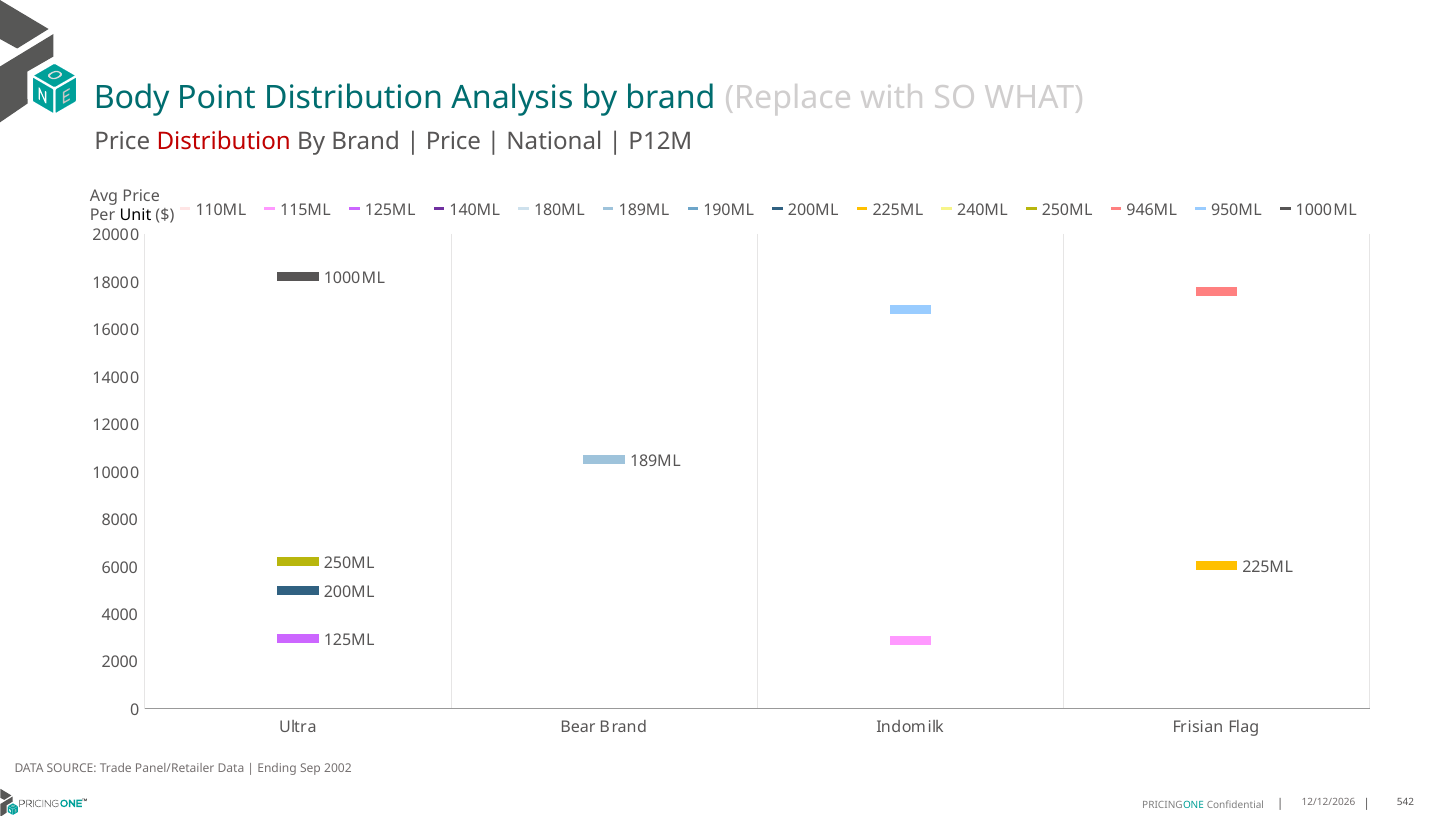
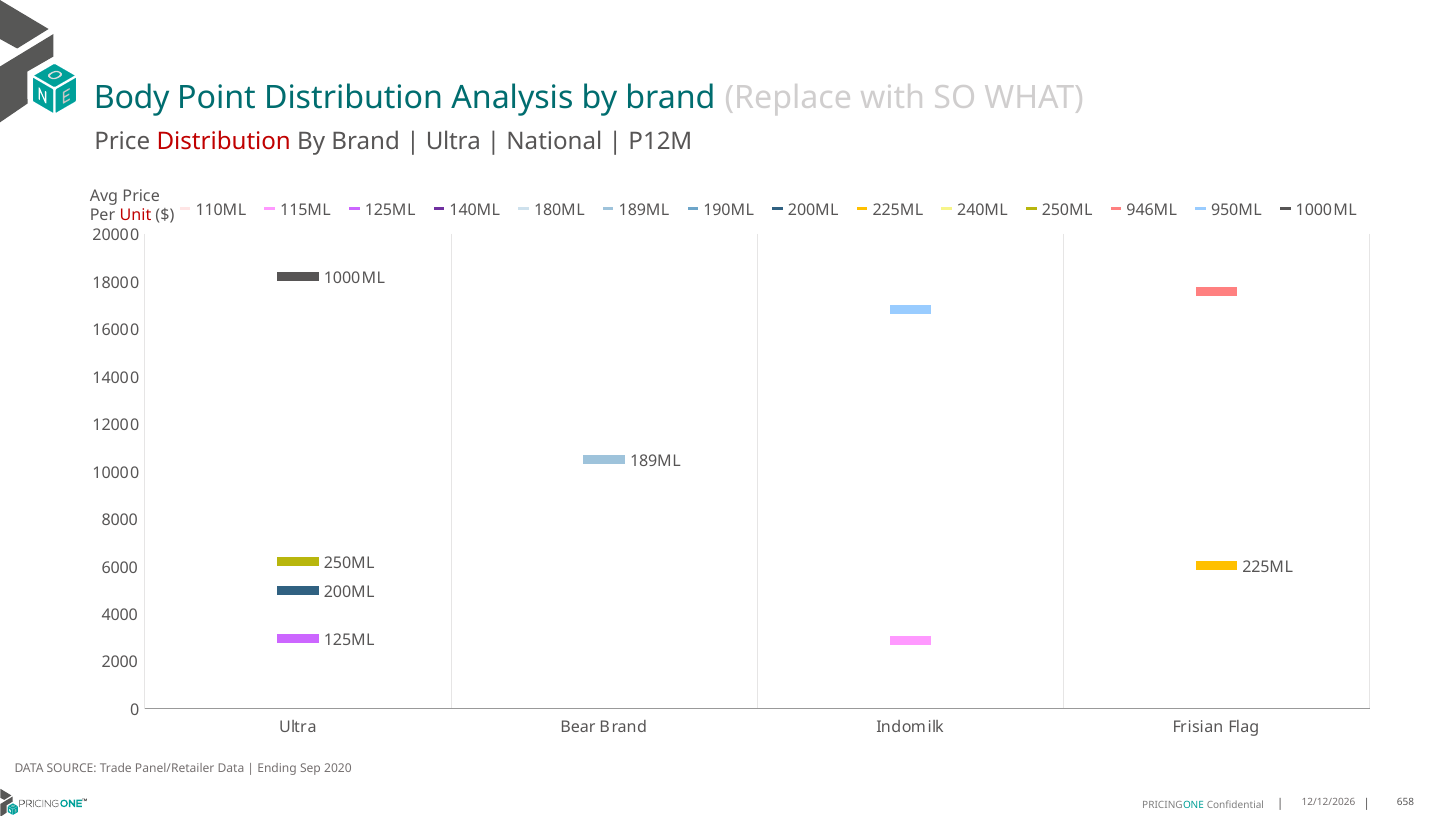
Price: Price -> Ultra (453, 141)
Unit colour: black -> red (135, 215)
2002: 2002 -> 2020 (338, 768)
542: 542 -> 658 (1406, 802)
